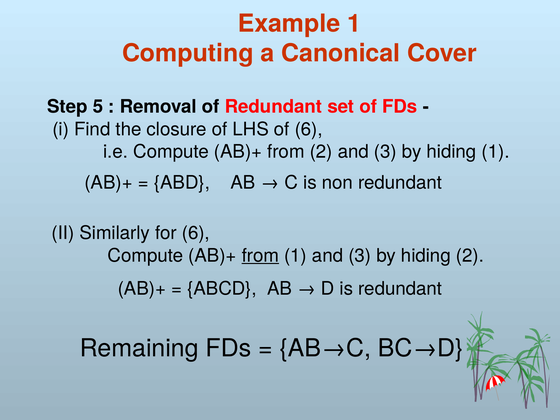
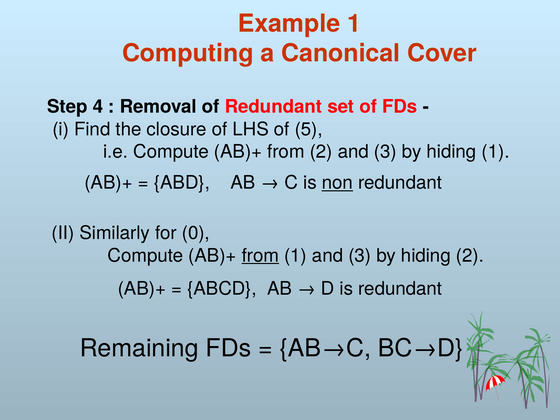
5: 5 -> 4 (98, 107)
of 6: 6 -> 5 (309, 129)
non underline: none -> present (337, 183)
for 6: 6 -> 0 (196, 233)
